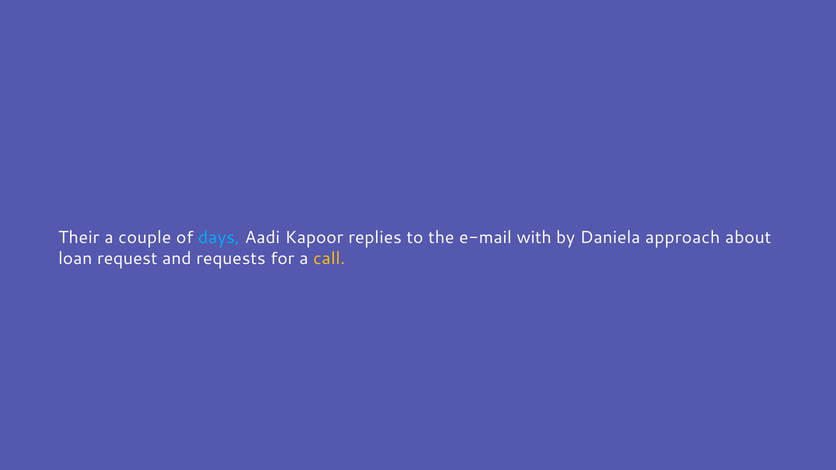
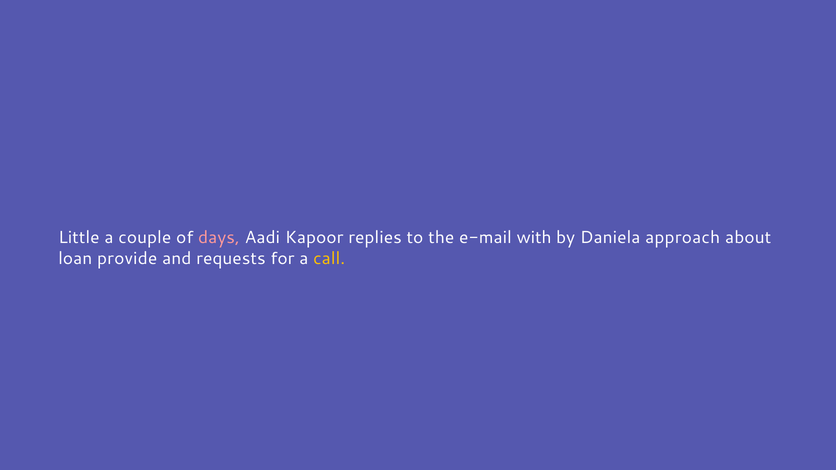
Their: Their -> Little (79, 238)
days colour: light blue -> pink (219, 238)
request: request -> provide (127, 258)
